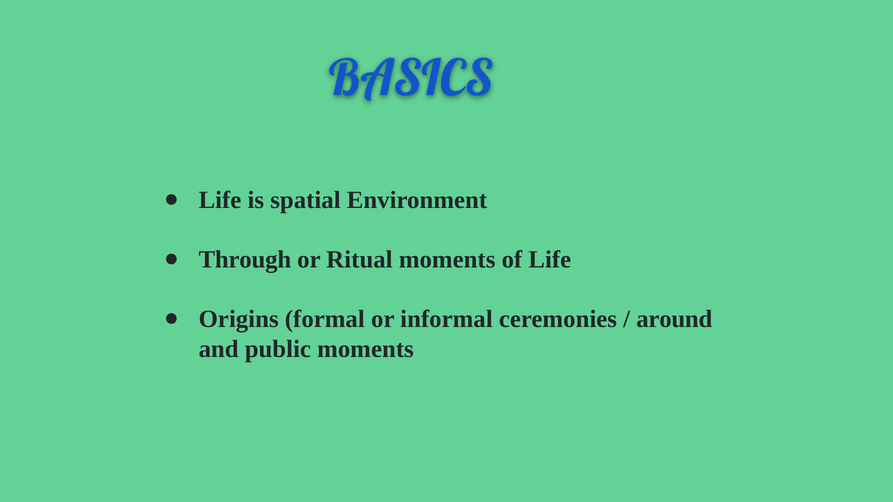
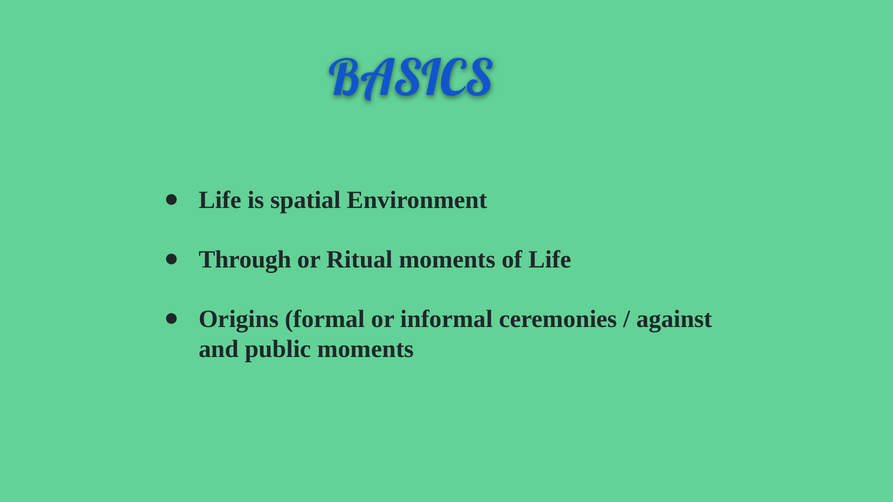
around: around -> against (674, 319)
